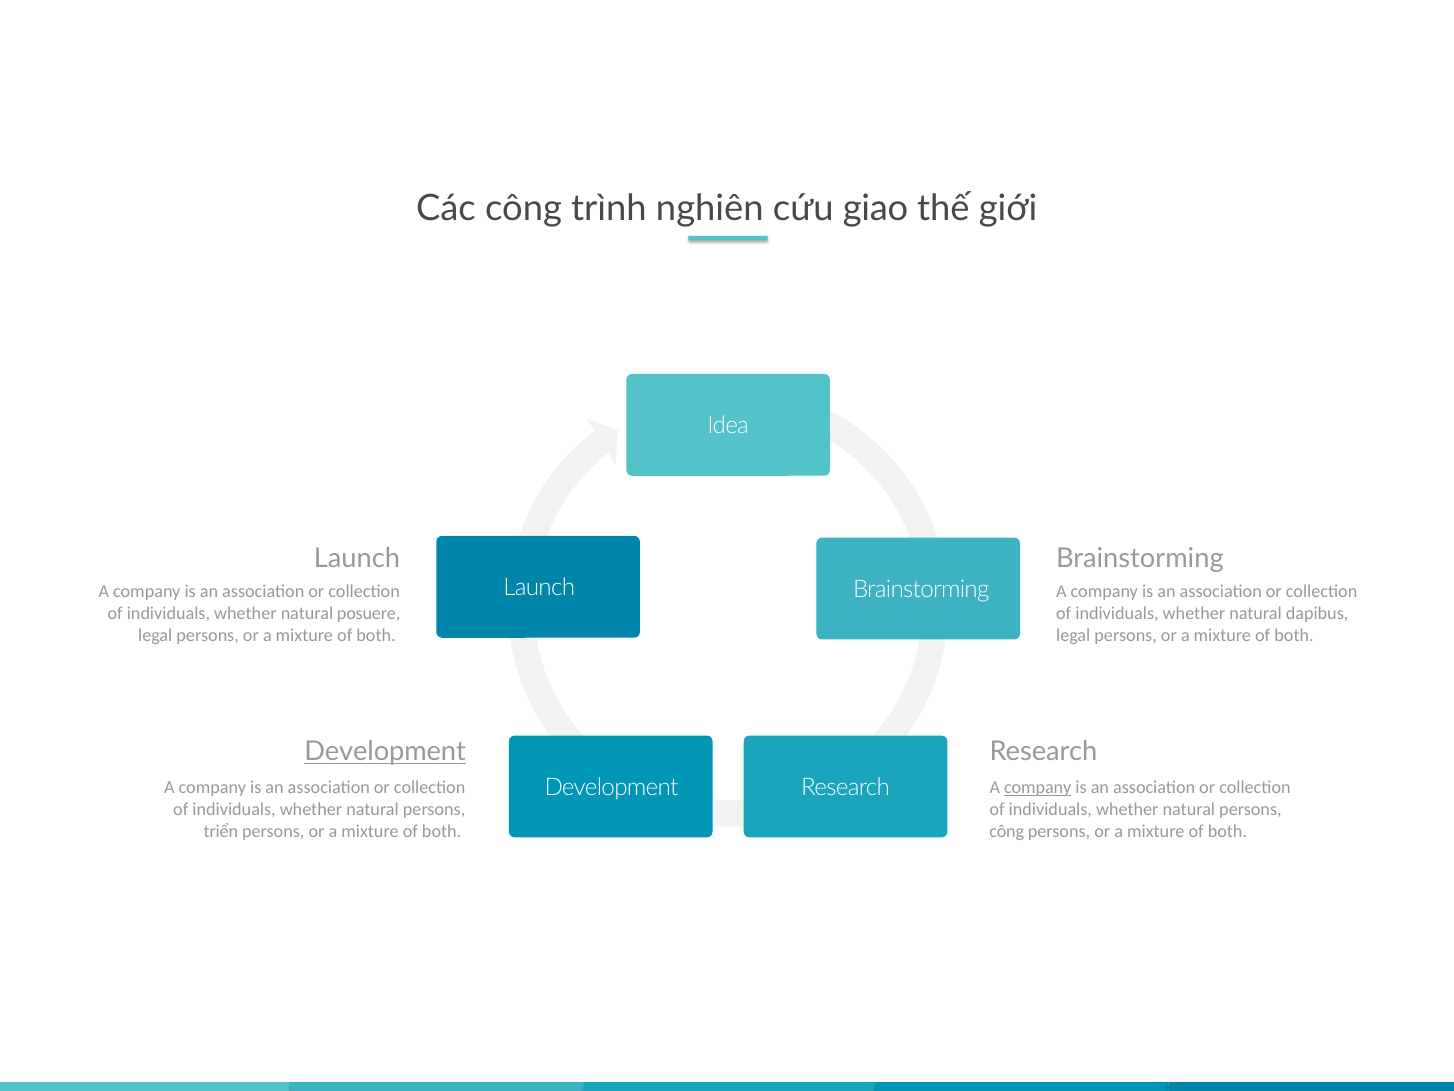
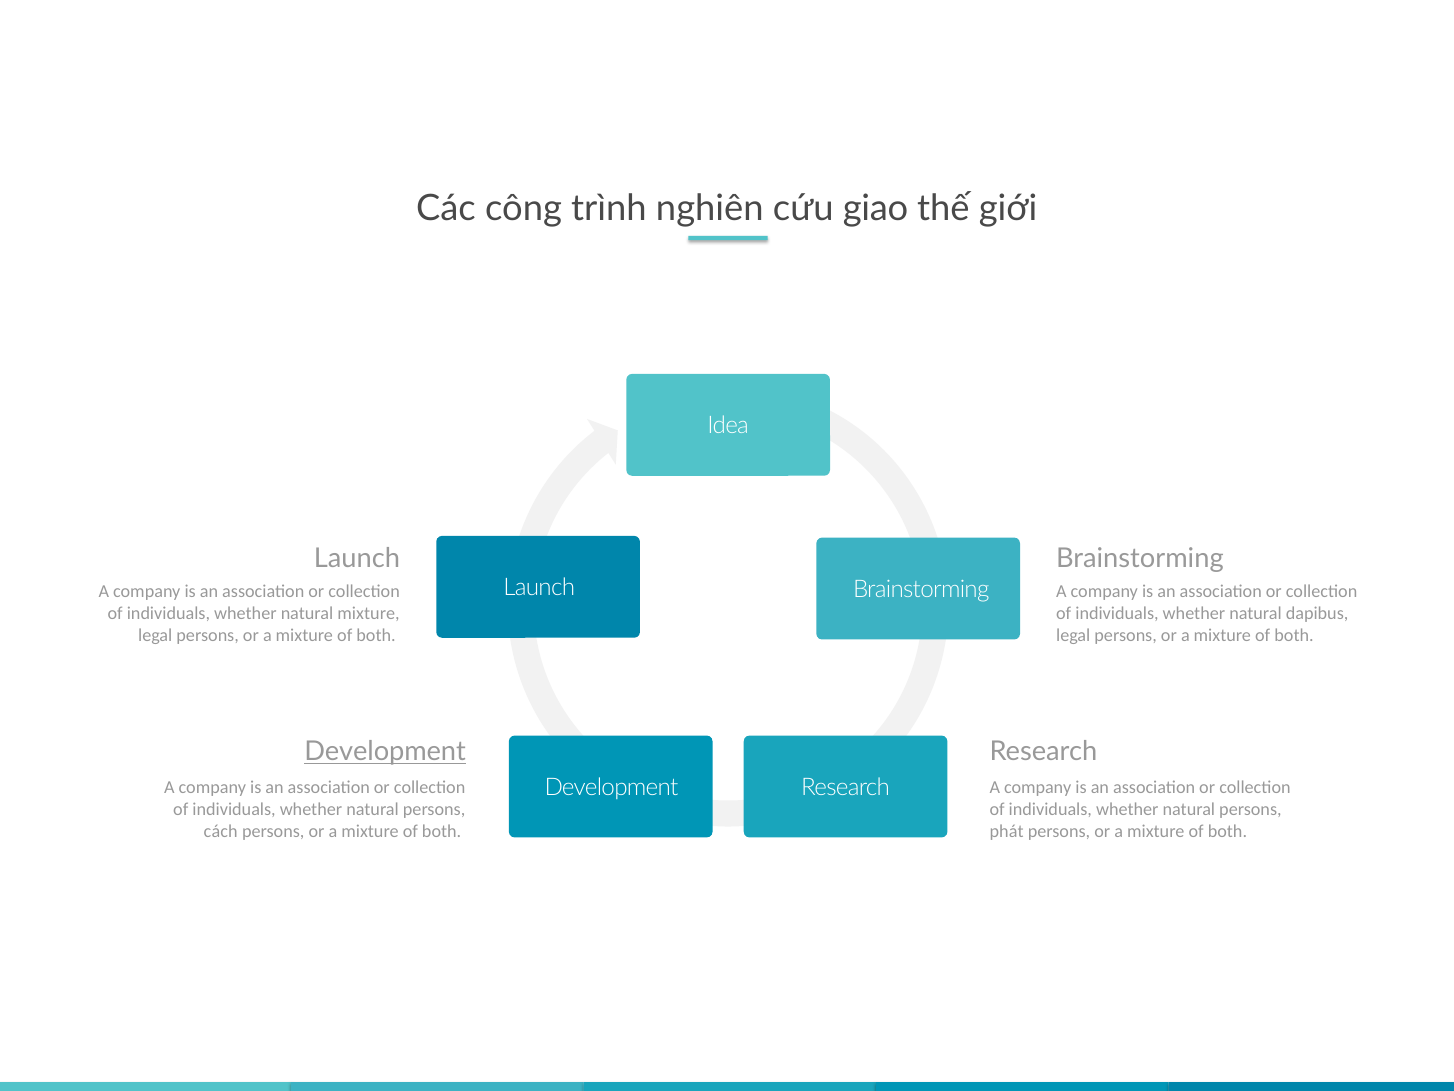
natural posuere: posuere -> mixture (369, 613)
company underline: present -> none (1038, 787)
triển: triển -> cách (221, 831)
công: công -> phát (1007, 831)
